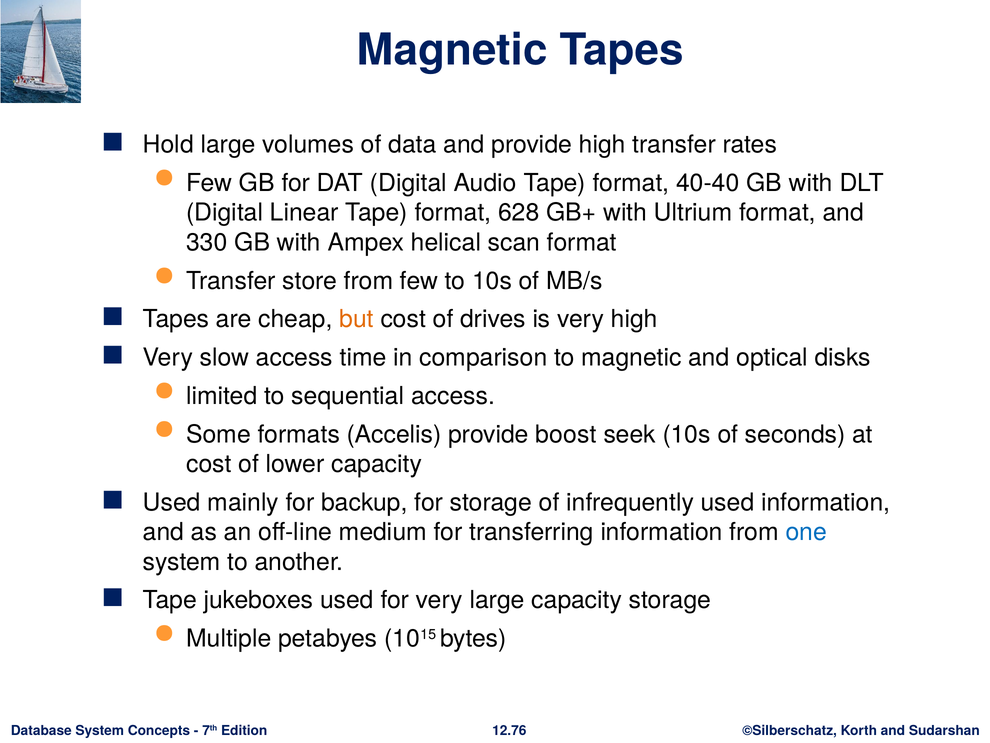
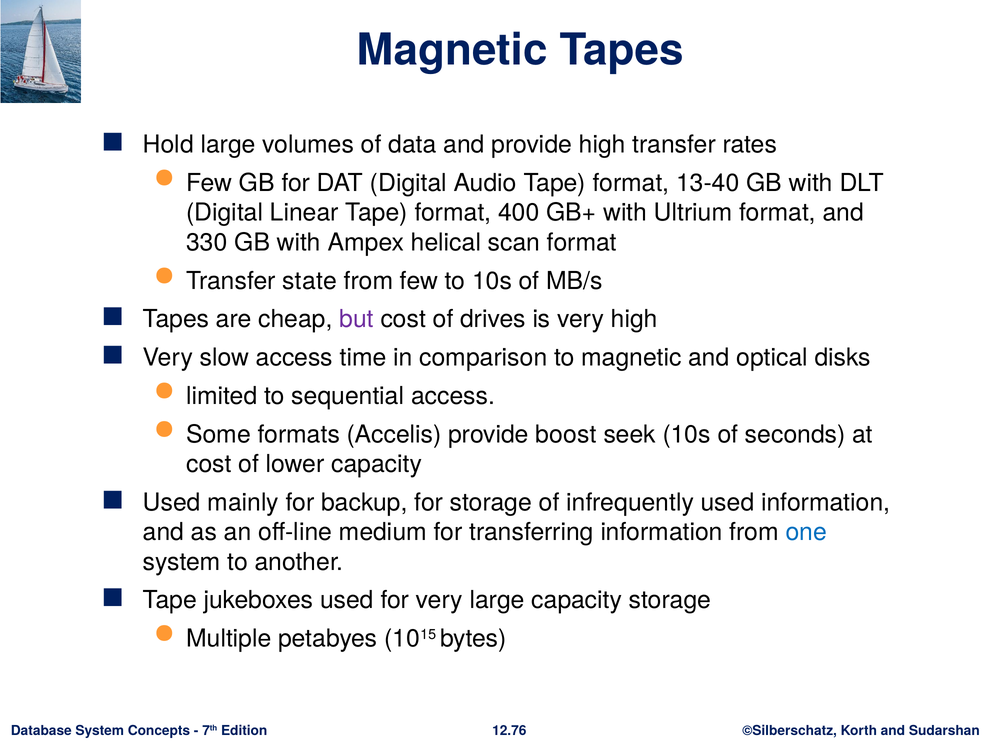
40-40: 40-40 -> 13-40 (708, 183)
628: 628 -> 400 (519, 213)
store: store -> state (310, 281)
but colour: orange -> purple (357, 319)
